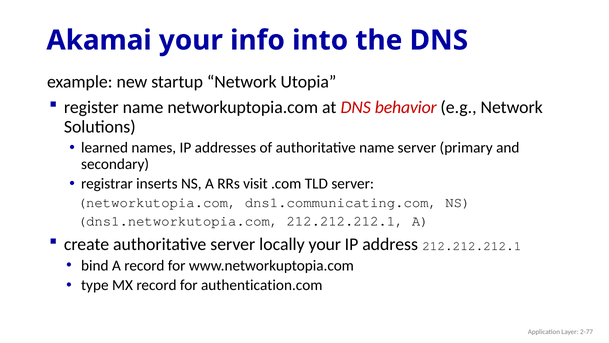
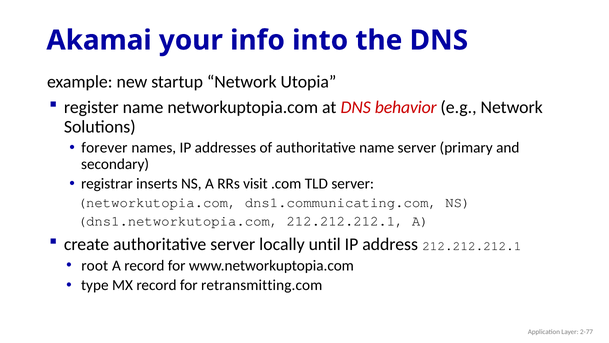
learned: learned -> forever (104, 148)
locally your: your -> until (325, 244)
bind: bind -> root (95, 265)
authentication.com: authentication.com -> retransmitting.com (262, 285)
